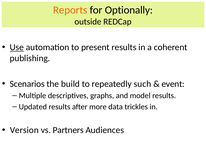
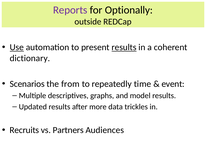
Reports colour: orange -> purple (70, 10)
results underline: none -> present (124, 47)
publishing: publishing -> dictionary (30, 58)
build: build -> from (70, 84)
such: such -> time (142, 84)
Version: Version -> Recruits (24, 131)
